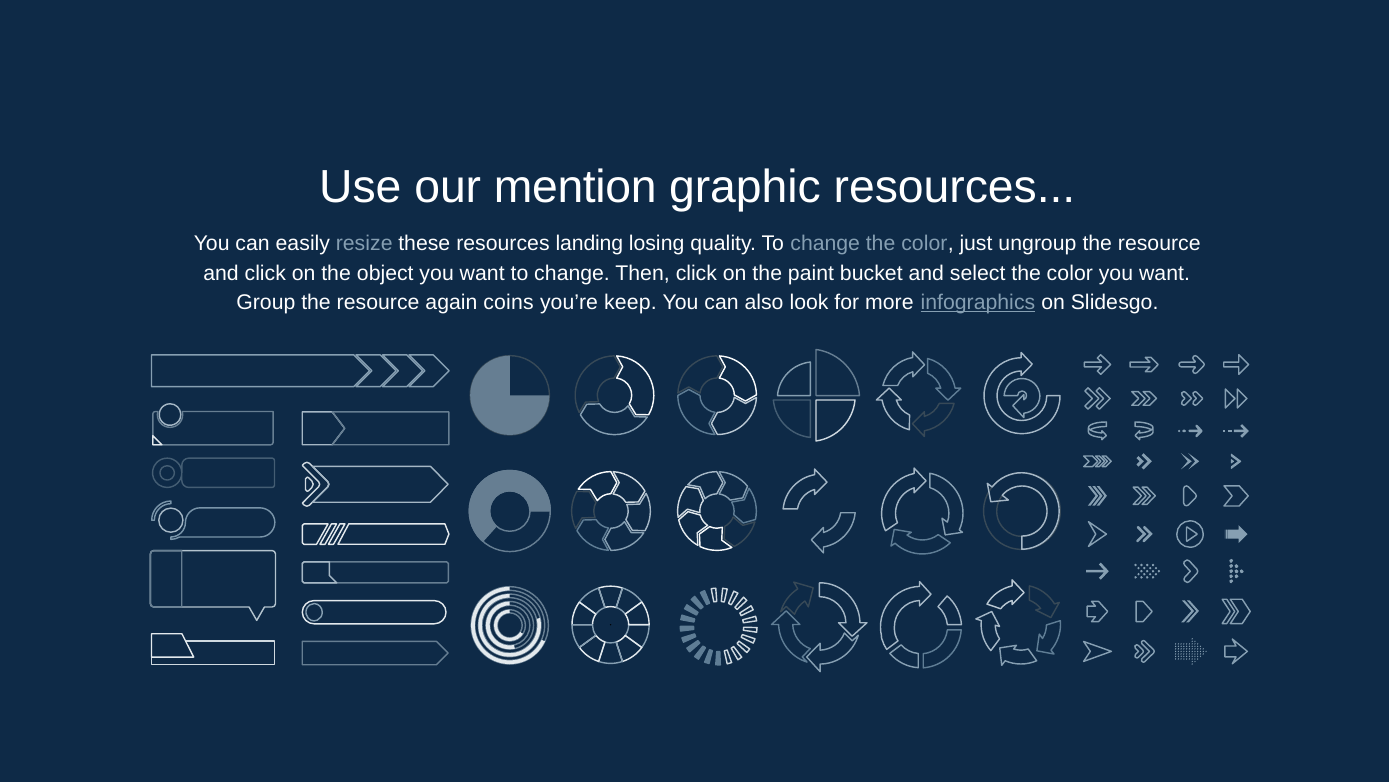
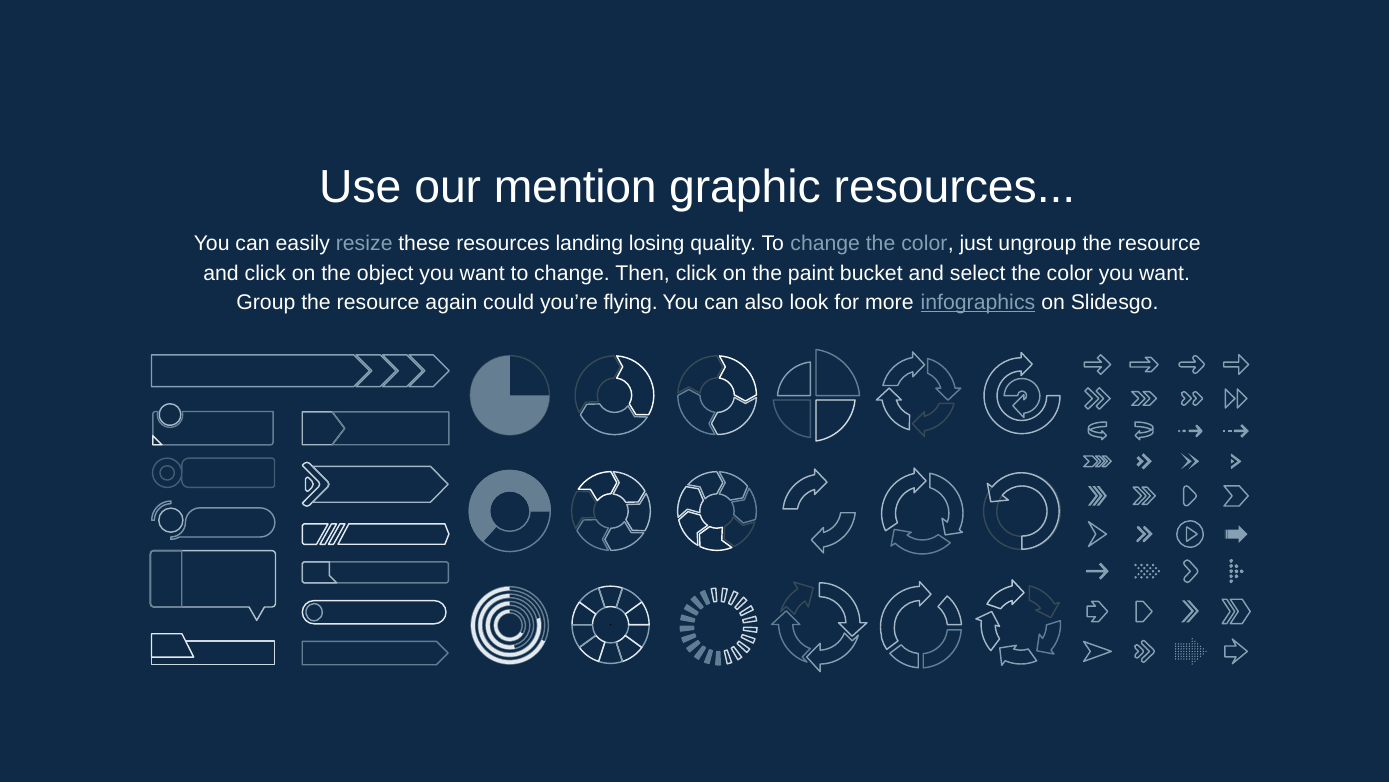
coins: coins -> could (509, 302)
keep: keep -> flying (631, 302)
